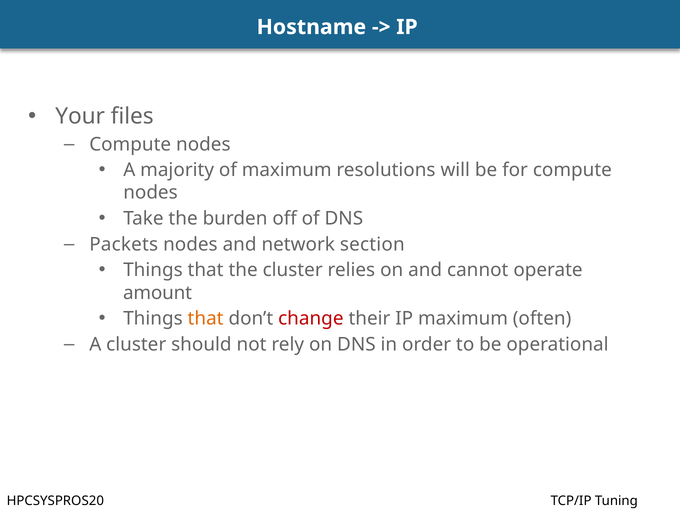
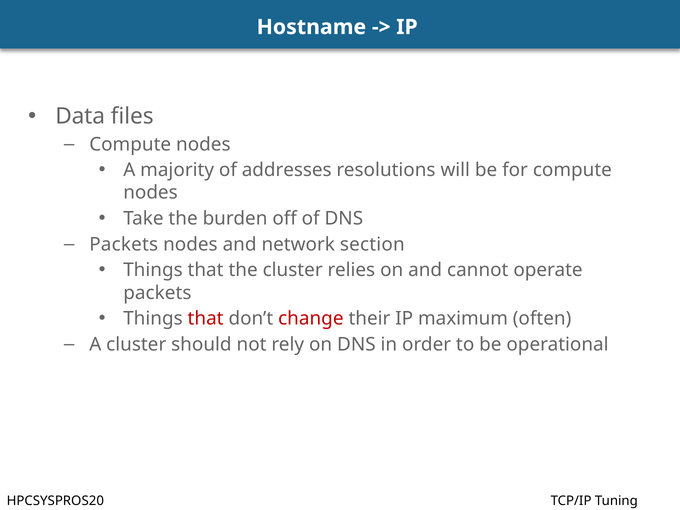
Your: Your -> Data (80, 116)
of maximum: maximum -> addresses (287, 170)
amount: amount -> packets (157, 293)
that colour: orange -> red (206, 318)
